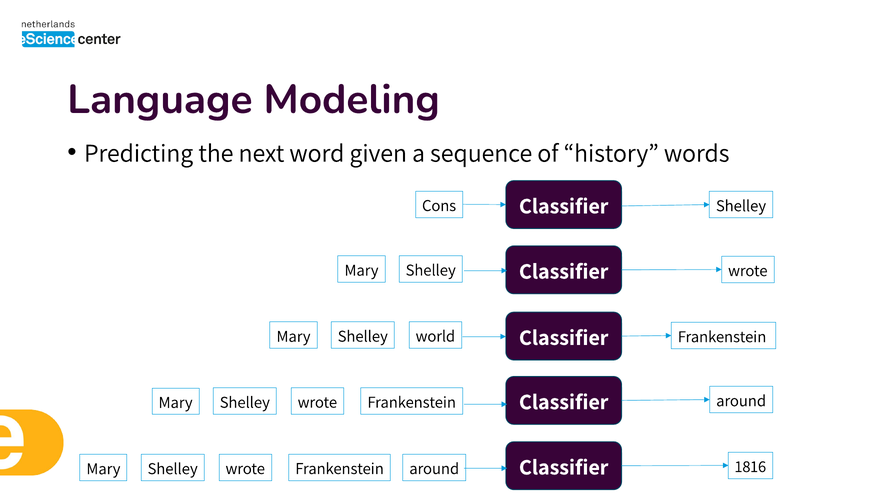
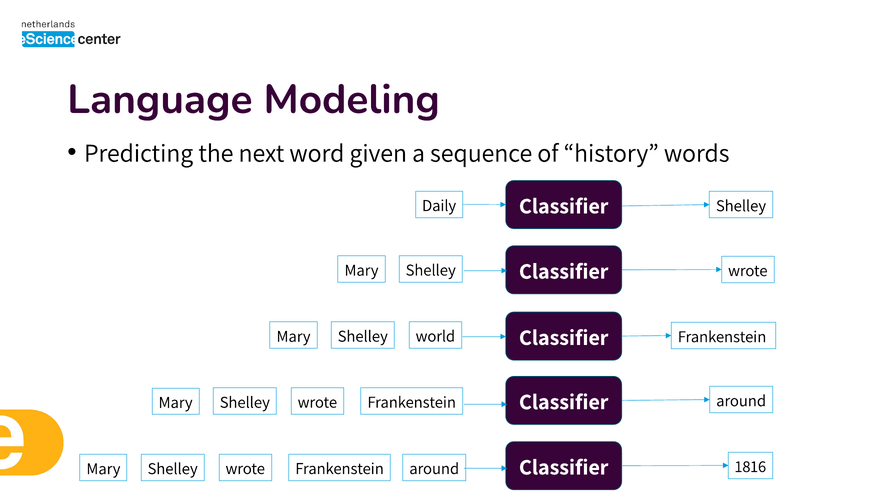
Cons: Cons -> Daily (439, 205)
